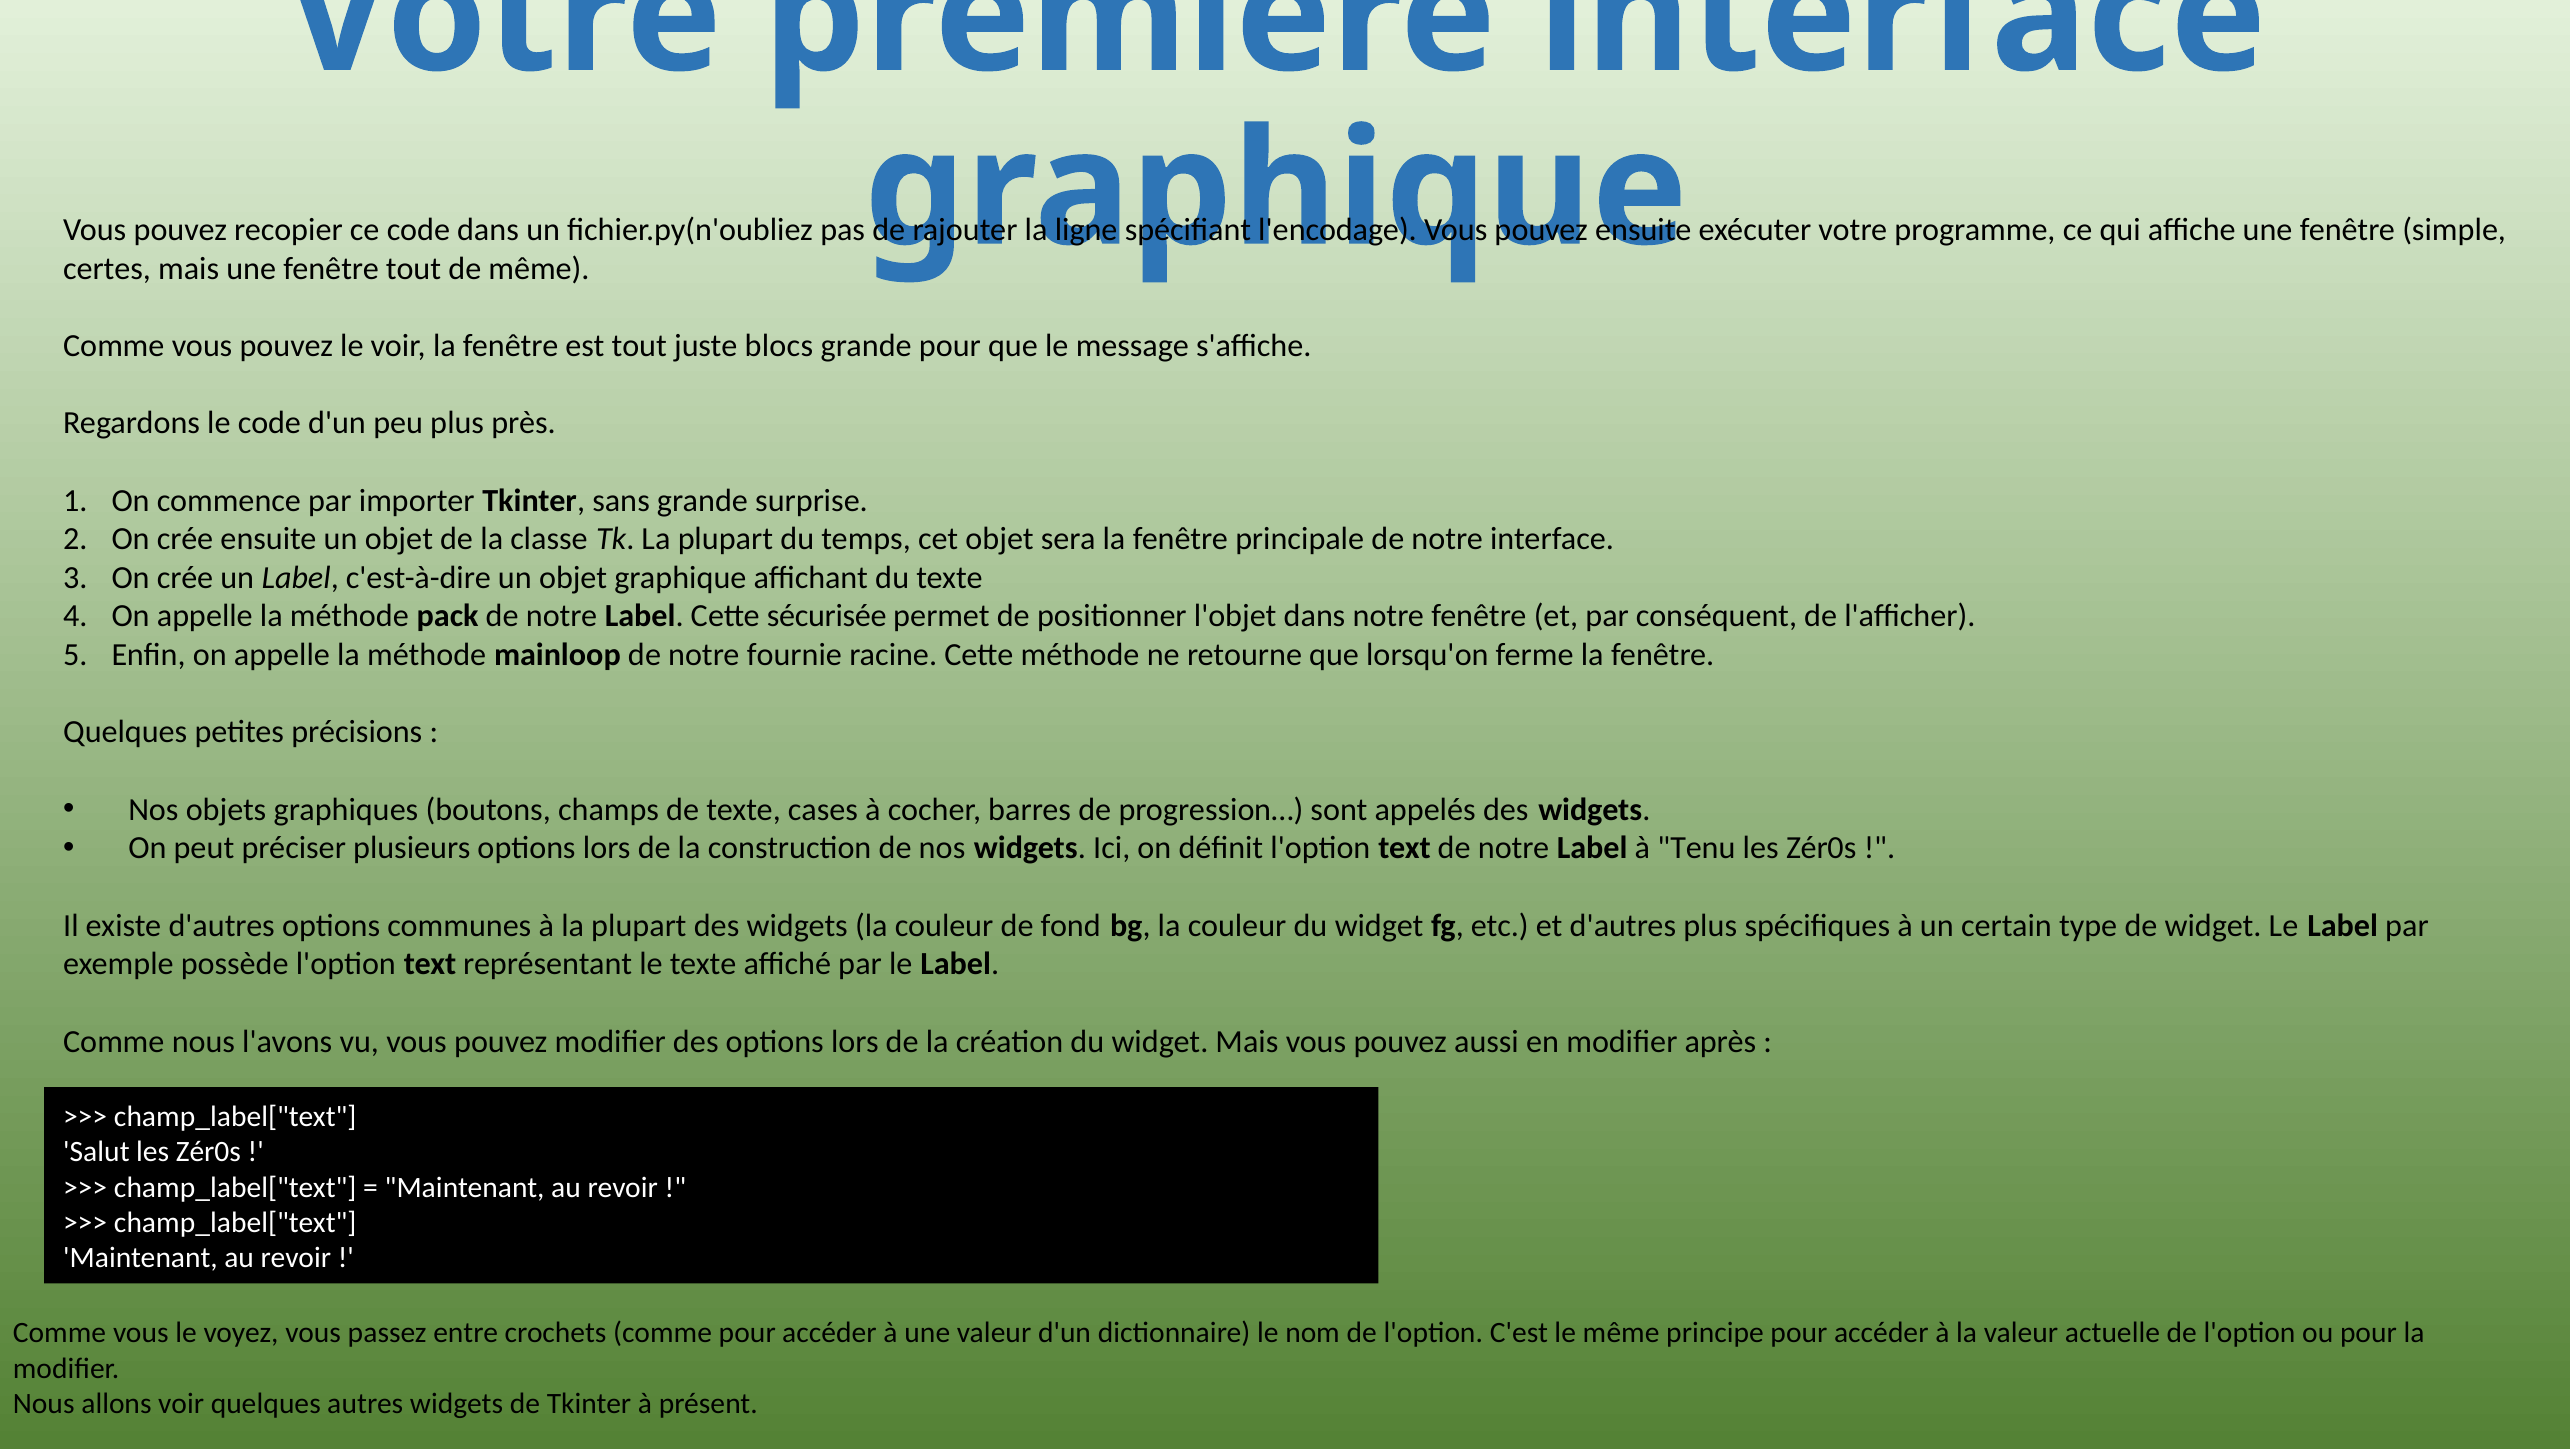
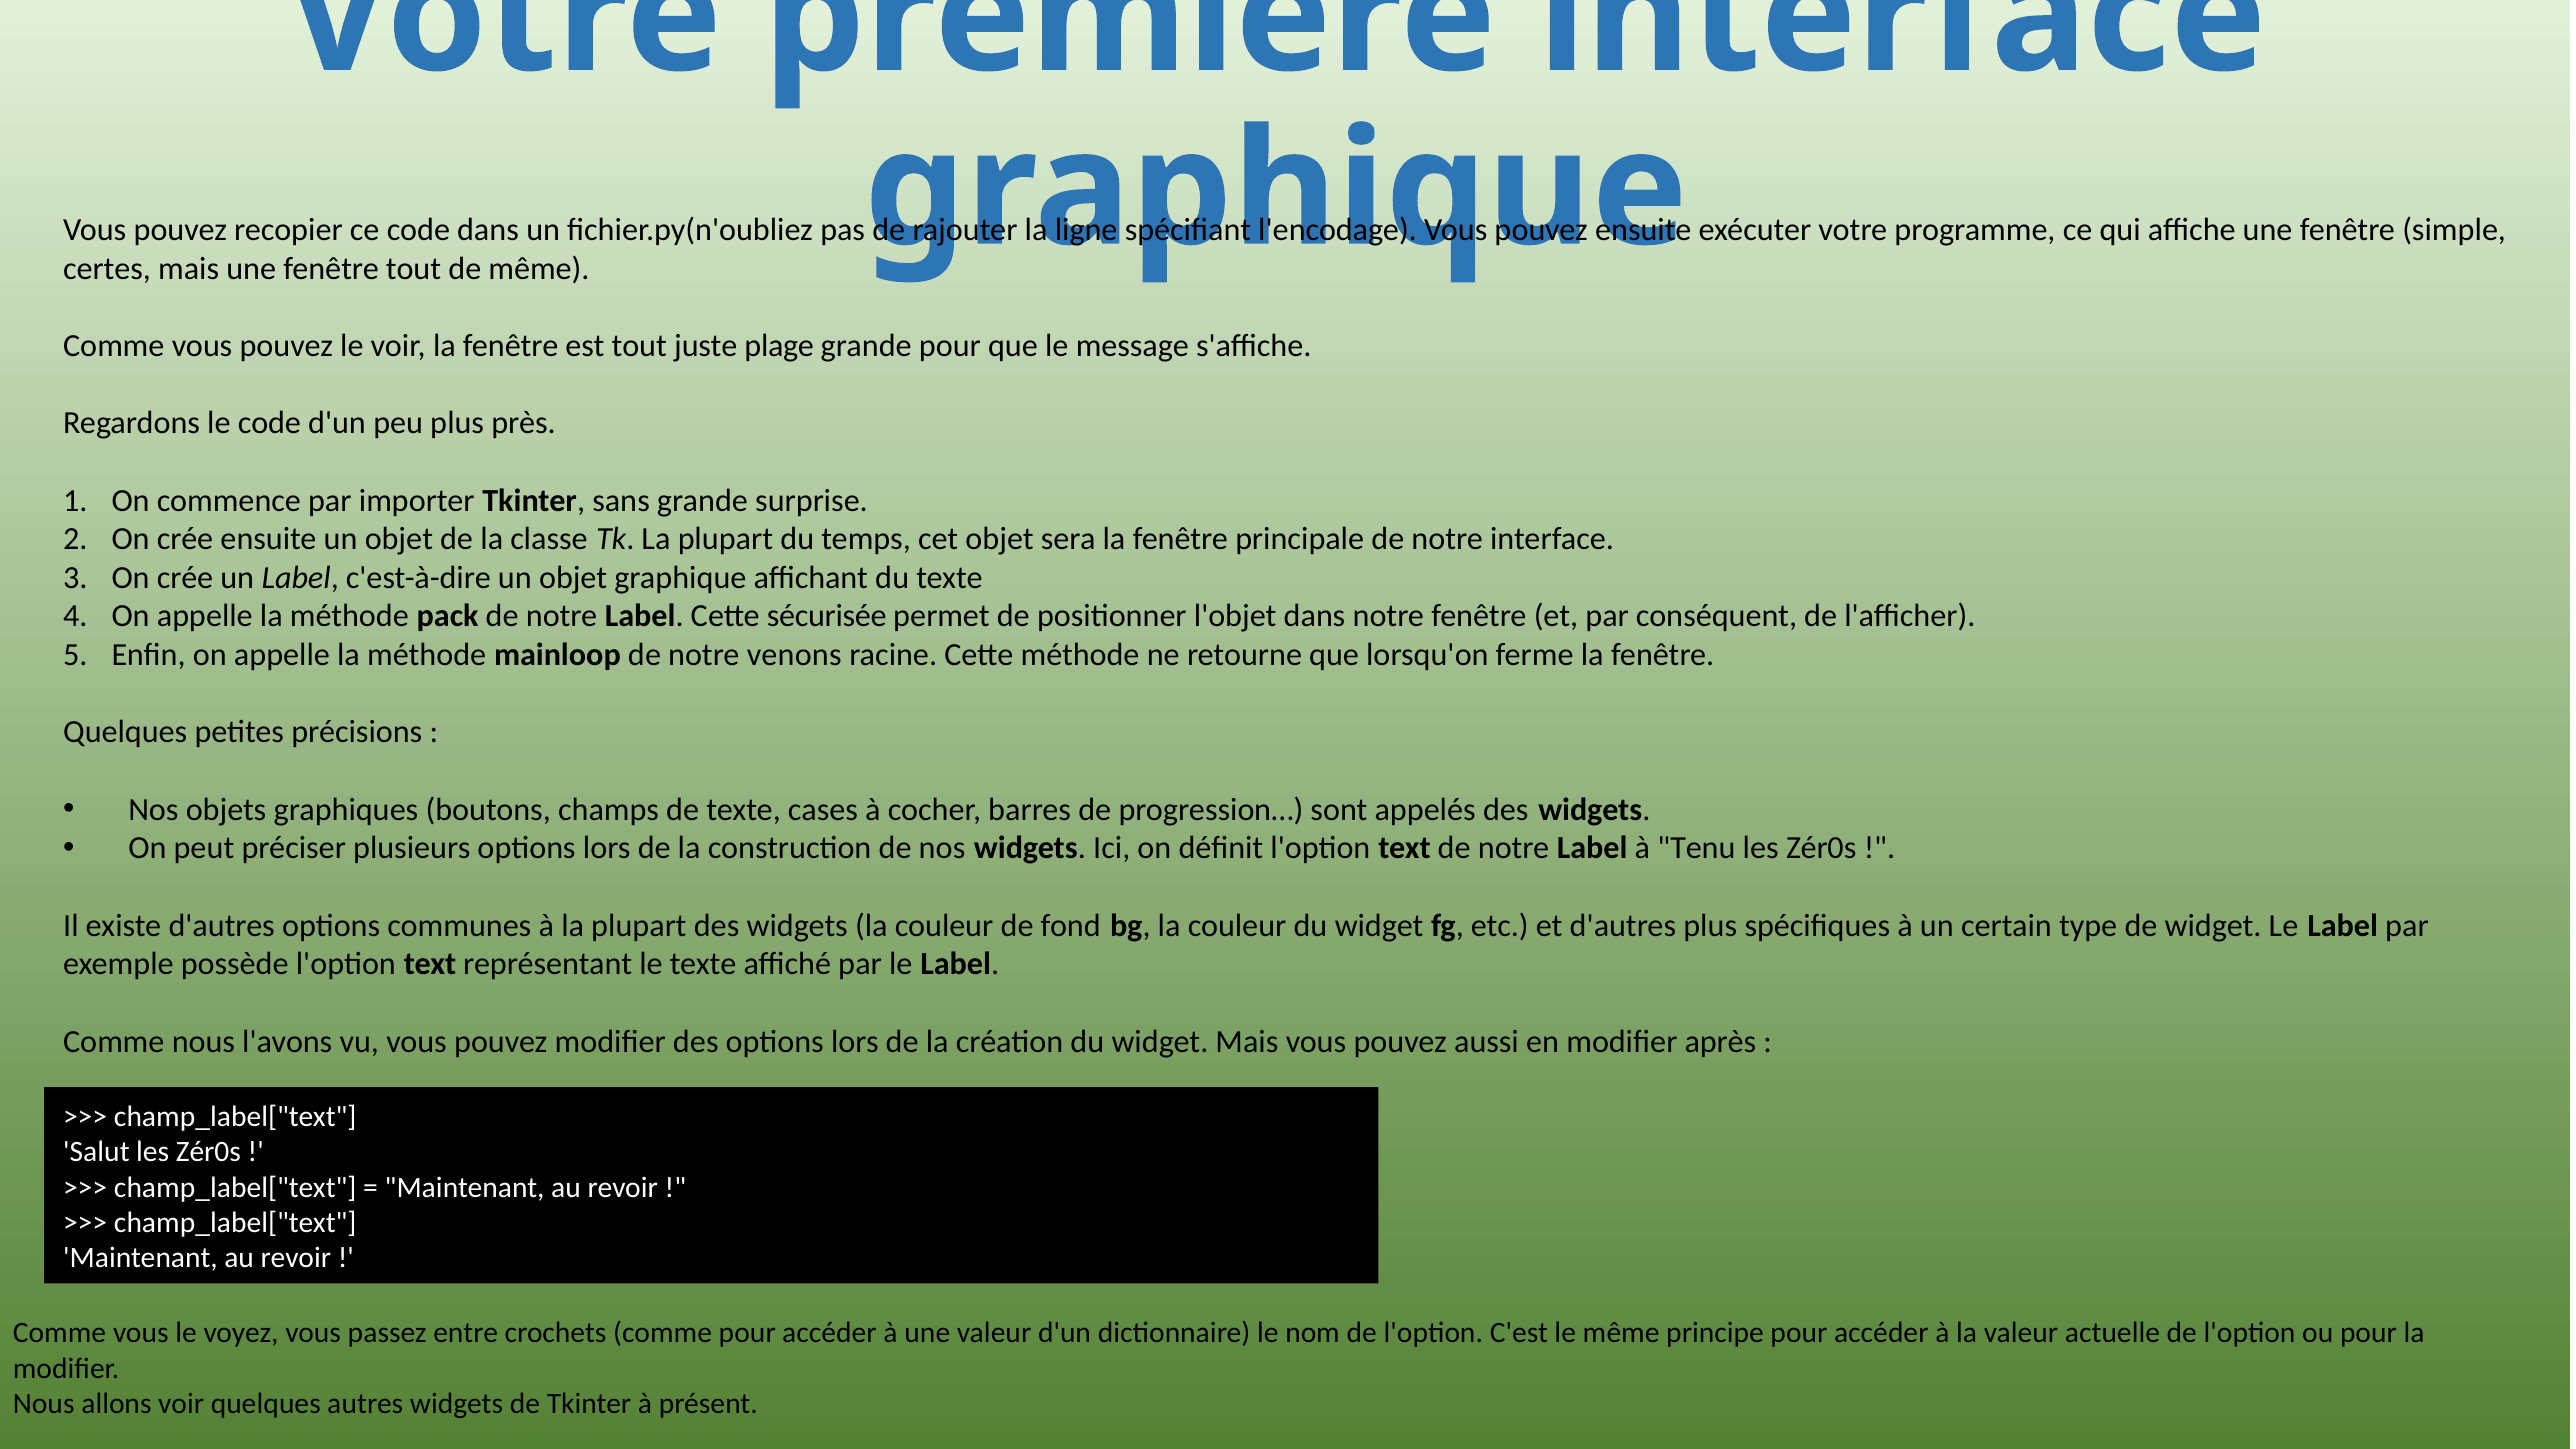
blocs: blocs -> plage (779, 346)
fournie: fournie -> venons (794, 655)
